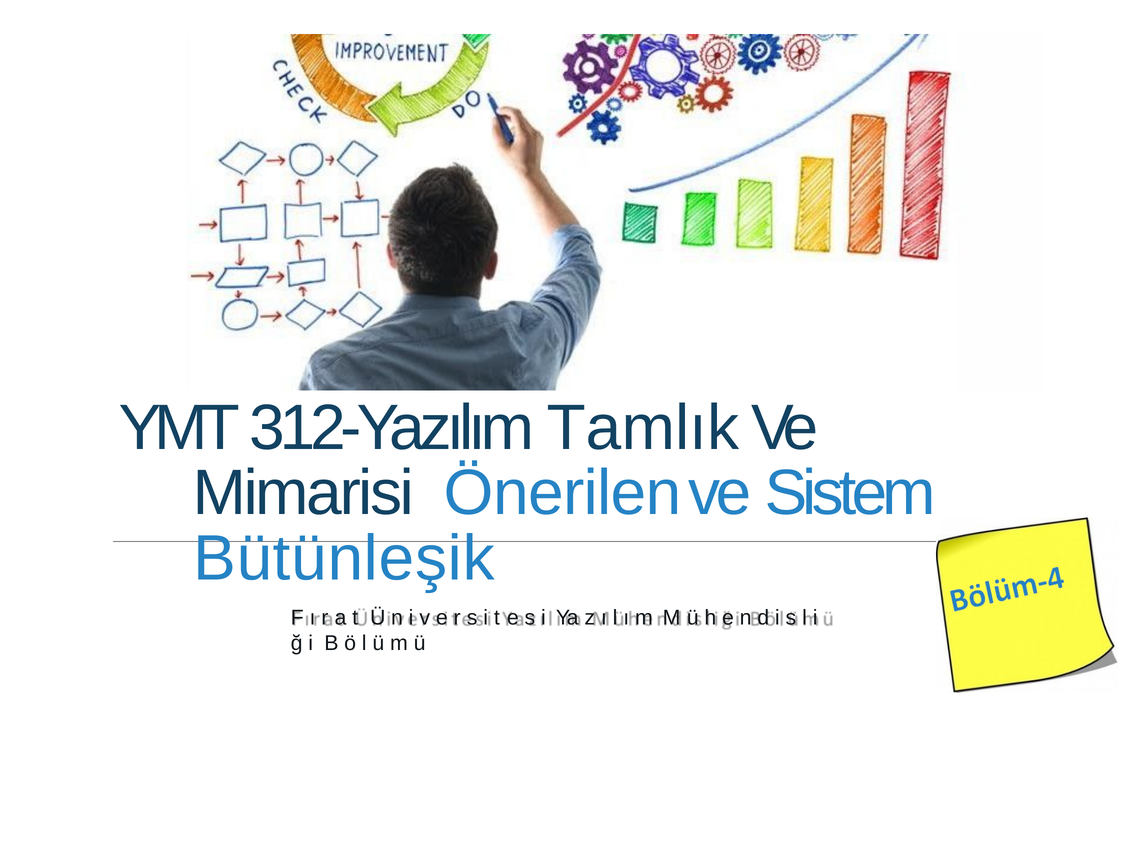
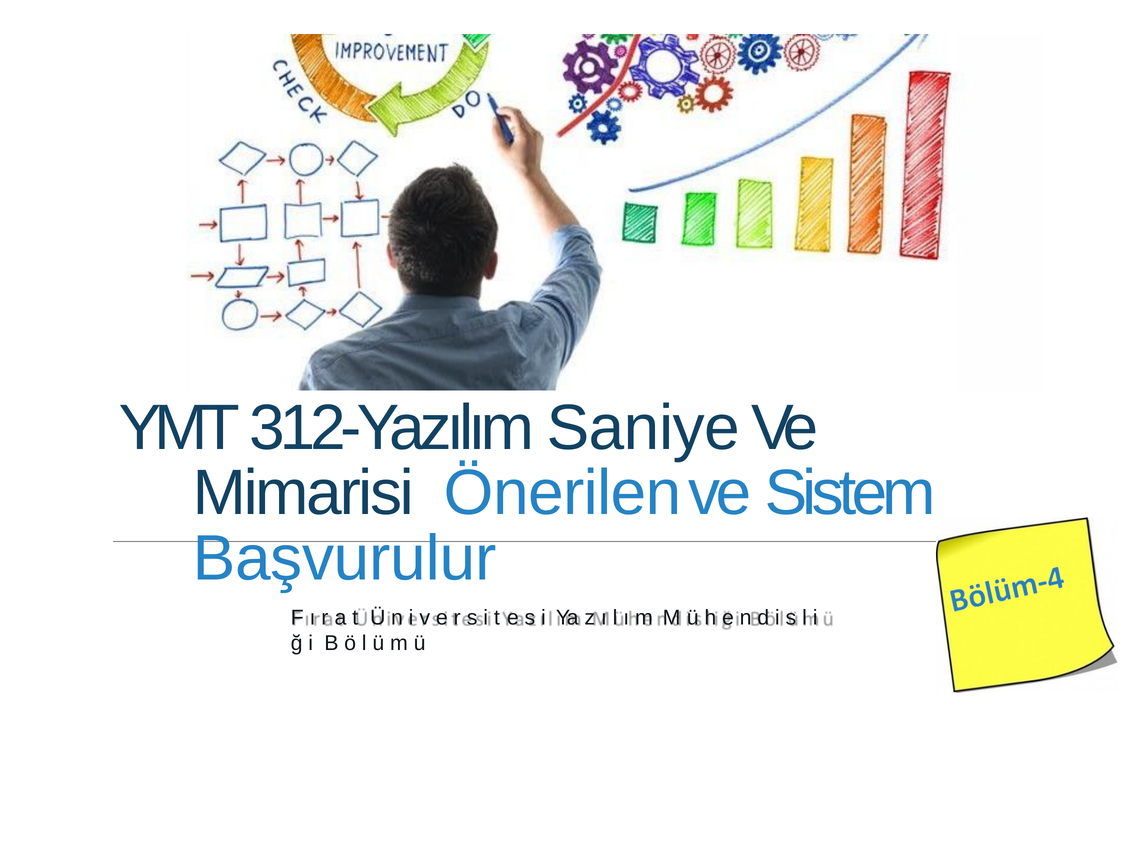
Tamlık: Tamlık -> Saniye (643, 428)
Bütünleşik: Bütünleşik -> Başvurulur (345, 559)
